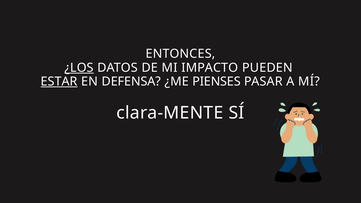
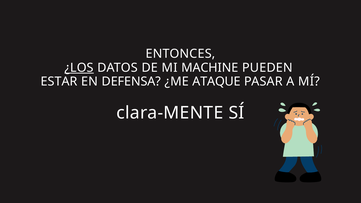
IMPACTO: IMPACTO -> MACHINE (210, 68)
ESTAR underline: present -> none (59, 81)
PIENSES: PIENSES -> ATAQUE (217, 81)
